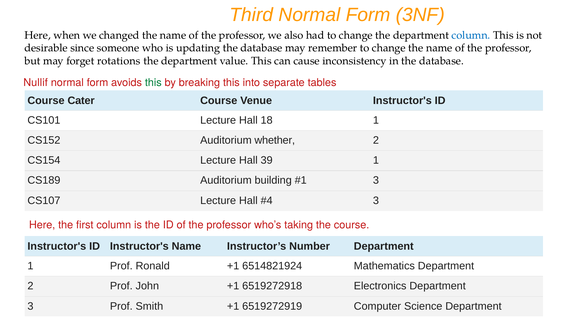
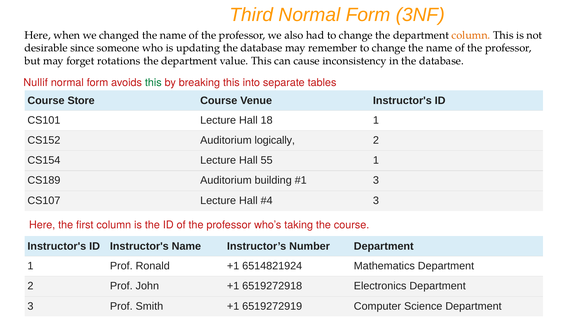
column colour: blue -> orange (471, 35)
Cater: Cater -> Store (81, 101)
whether: whether -> logically (275, 140)
39: 39 -> 55 (267, 161)
